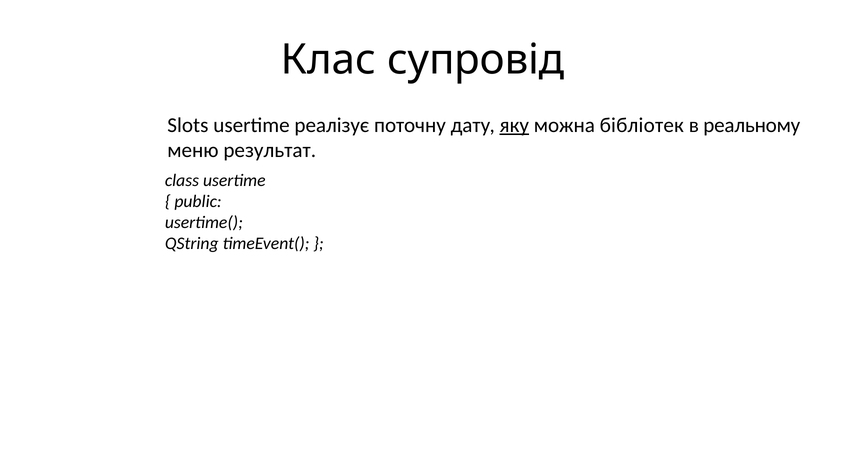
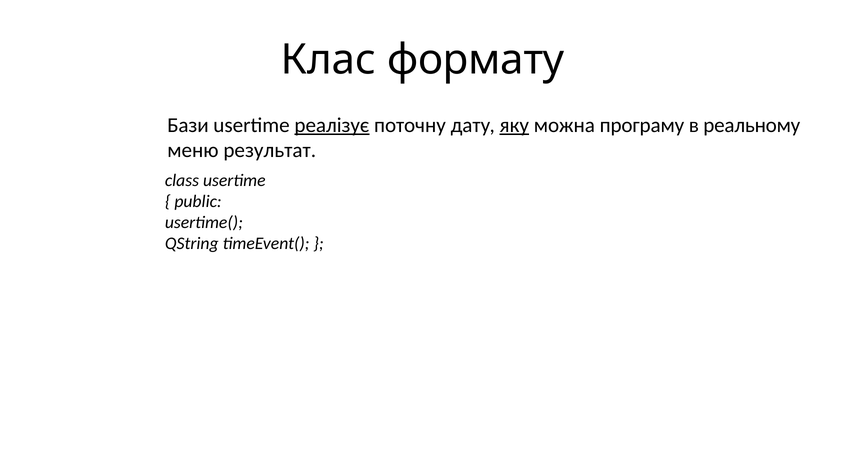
супровід: супровід -> формату (476, 60)
Slots: Slots -> Бази (188, 125)
реалізує underline: none -> present (332, 125)
бібліотек: бібліотек -> програму (642, 125)
